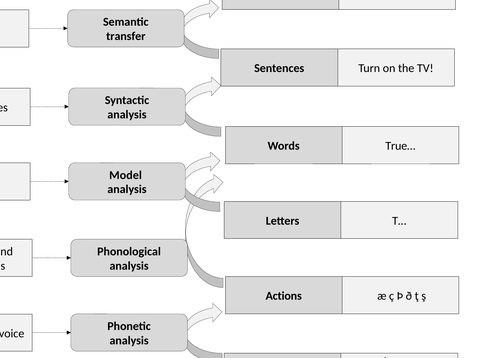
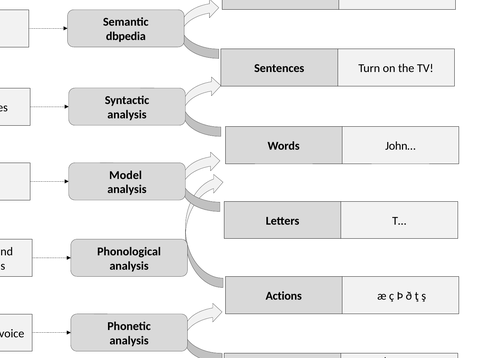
transfer: transfer -> dbpedia (126, 36)
True…: True… -> John… (400, 146)
